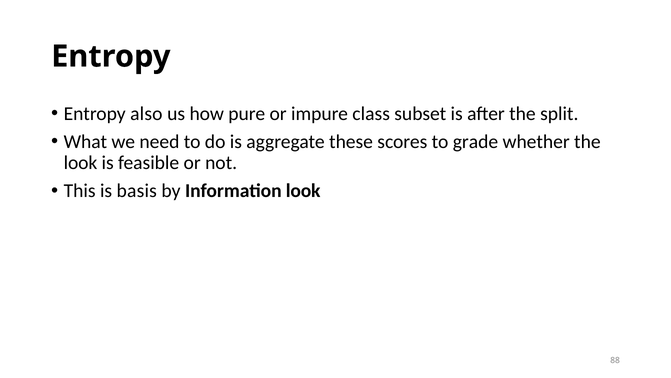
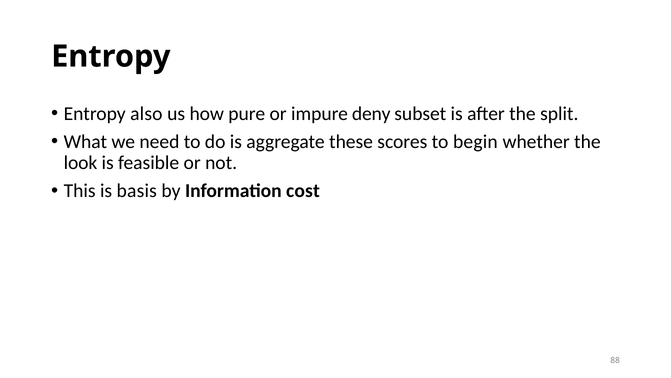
class: class -> deny (371, 113)
grade: grade -> begin (475, 142)
Information look: look -> cost (303, 191)
